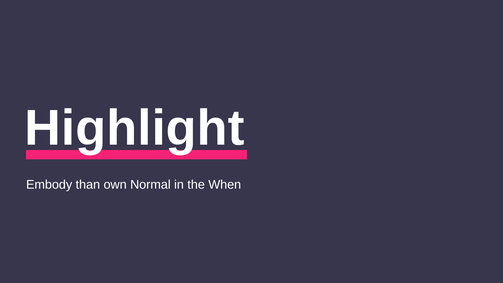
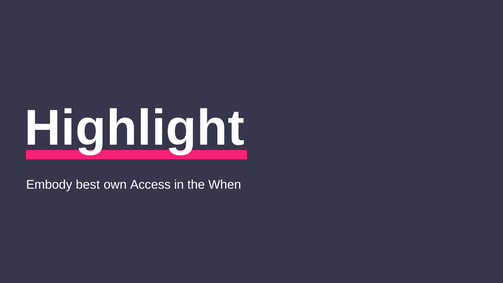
than: than -> best (88, 185)
Normal: Normal -> Access (150, 185)
